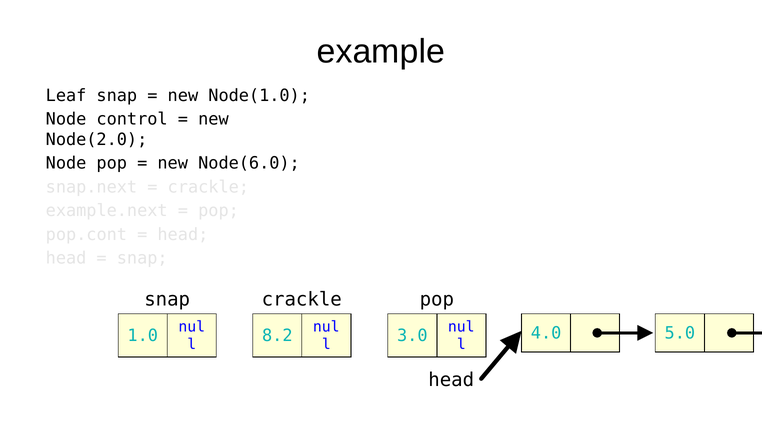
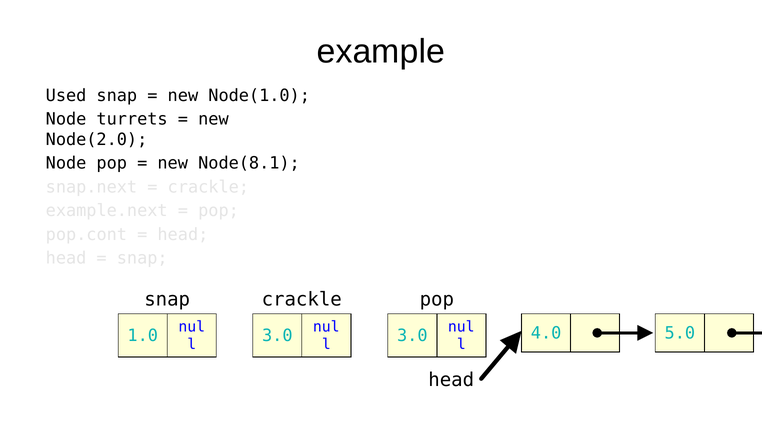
Leaf: Leaf -> Used (66, 95)
control: control -> turrets (132, 119)
Node(6.0: Node(6.0 -> Node(8.1 (249, 163)
8.2: 8.2 -> 3.0 (277, 335)
